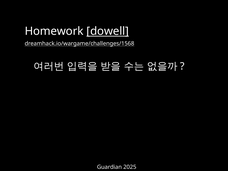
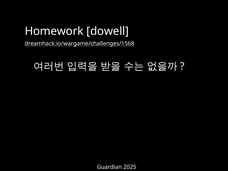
dowell underline: present -> none (108, 31)
